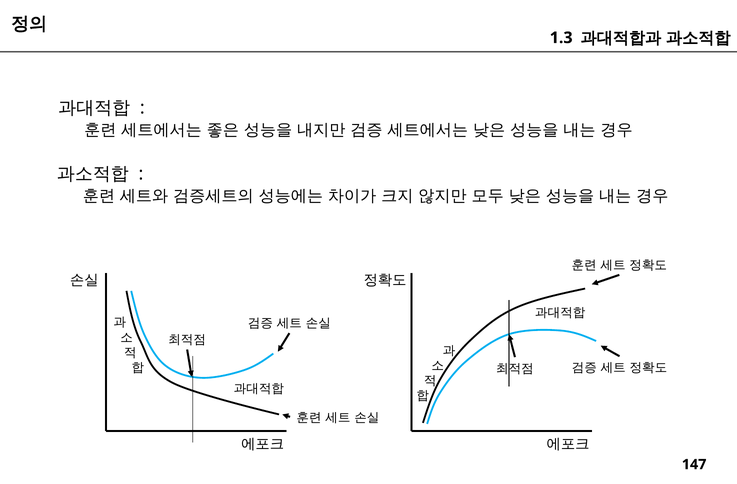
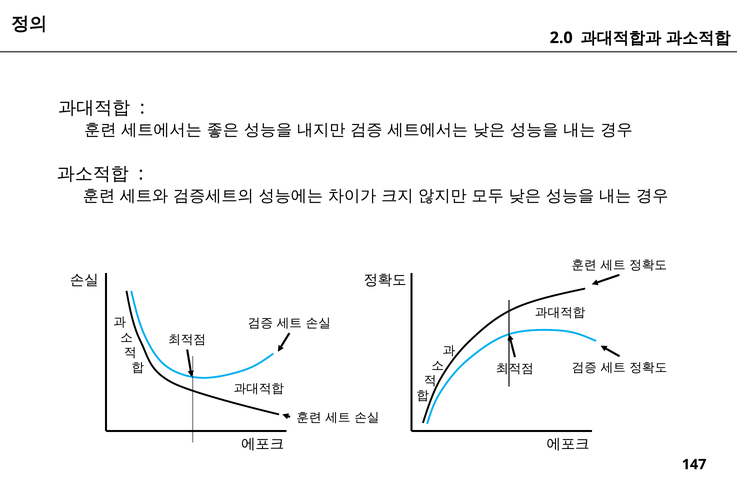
1.3: 1.3 -> 2.0 (561, 38)
